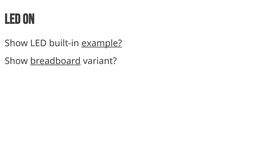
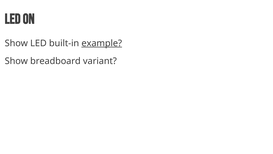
breadboard underline: present -> none (55, 61)
